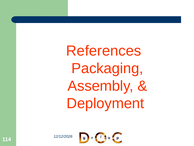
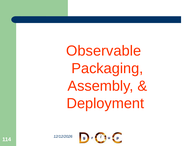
References: References -> Observable (104, 51)
